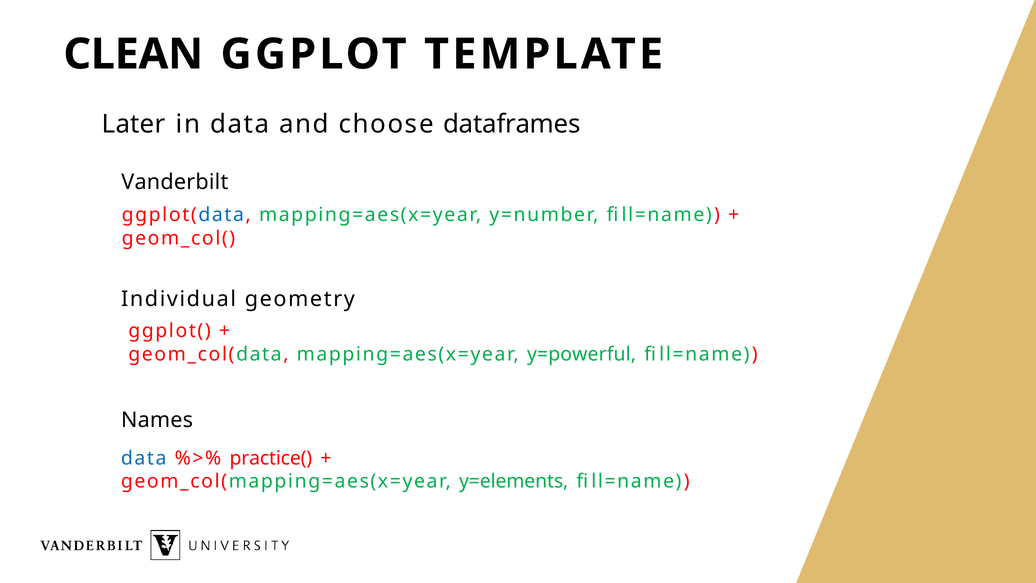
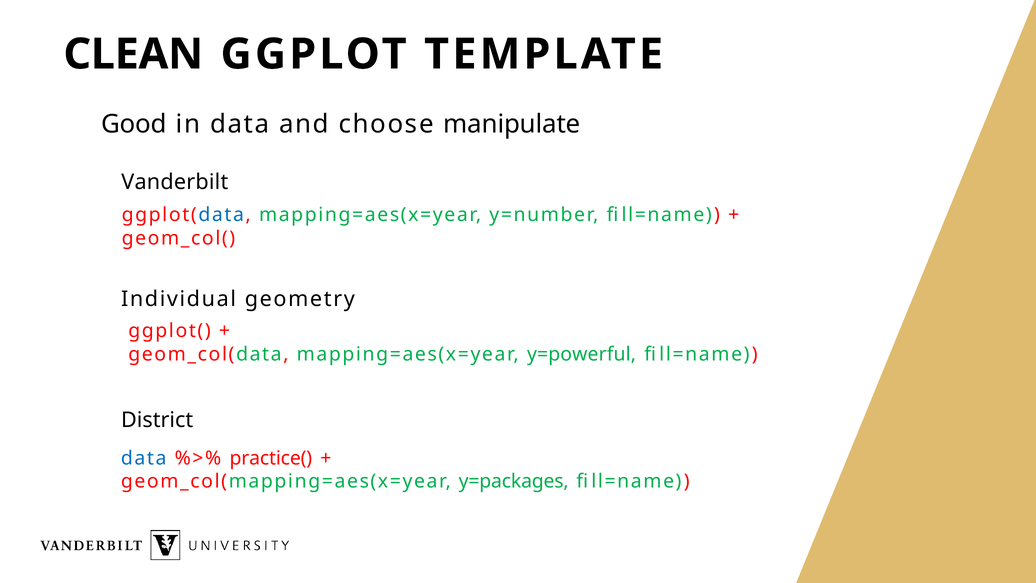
Later: Later -> Good (134, 124)
dataframes: dataframes -> manipulate (512, 124)
Names: Names -> District (157, 420)
y=elements: y=elements -> y=packages (514, 481)
